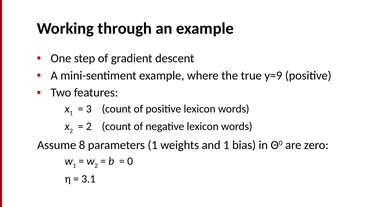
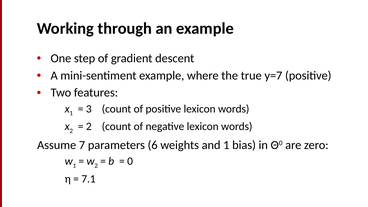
y=9: y=9 -> y=7 (273, 76)
8: 8 -> 7 (82, 145)
parameters 1: 1 -> 6 (153, 145)
3.1: 3.1 -> 7.1 (88, 179)
